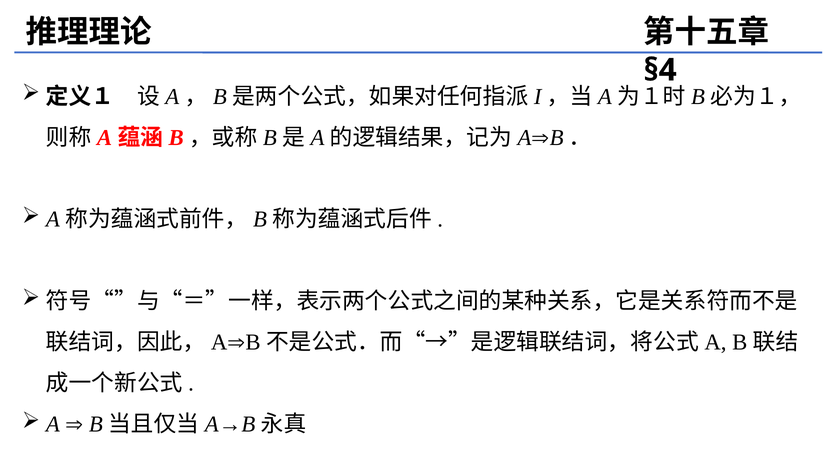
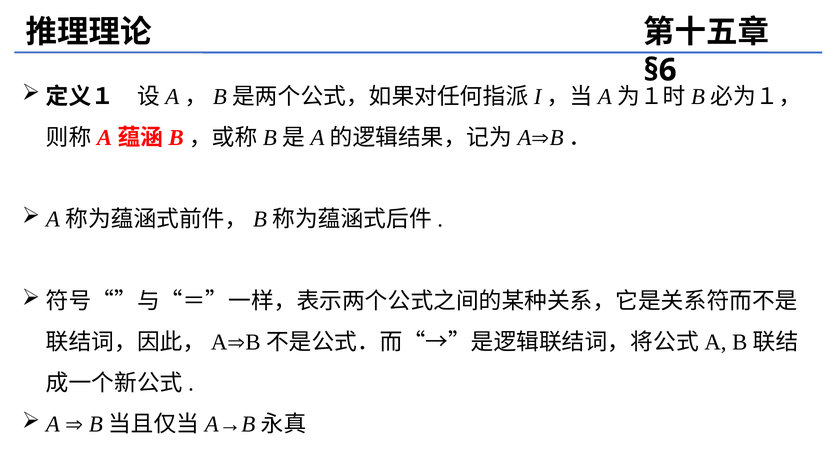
§4: §4 -> §6 (660, 70)
